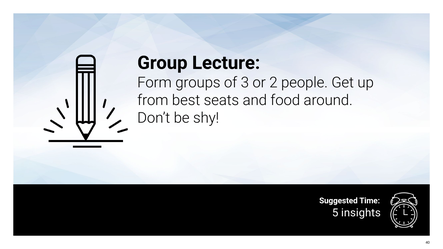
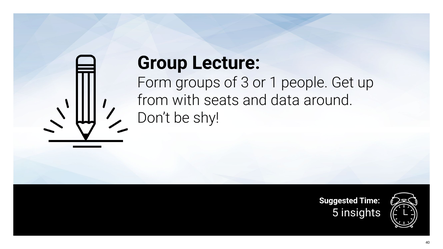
2: 2 -> 1 (273, 83)
best: best -> with (186, 100)
food: food -> data (285, 100)
